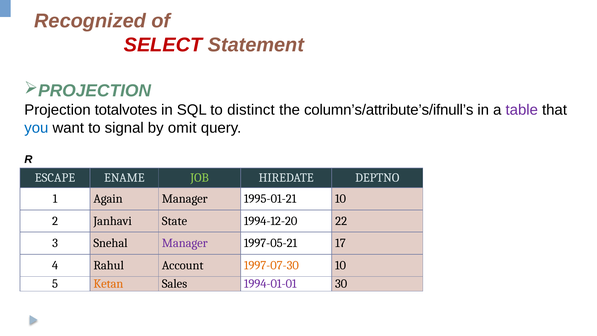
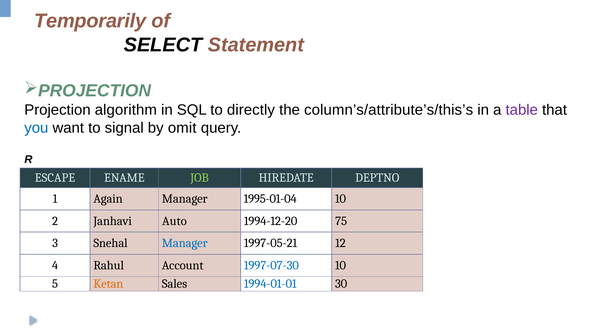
Recognized: Recognized -> Temporarily (90, 21)
SELECT colour: red -> black (163, 45)
totalvotes: totalvotes -> algorithm (126, 110)
distinct: distinct -> directly (251, 110)
column’s/attribute’s/ifnull’s: column’s/attribute’s/ifnull’s -> column’s/attribute’s/this’s (389, 110)
1995-01-21: 1995-01-21 -> 1995-01-04 (270, 199)
State: State -> Auto (174, 221)
22: 22 -> 75 (341, 221)
Manager colour: purple -> blue (185, 243)
17: 17 -> 12 (340, 243)
1997-07-30 colour: orange -> blue (271, 265)
1994-01-01 colour: purple -> blue (270, 284)
